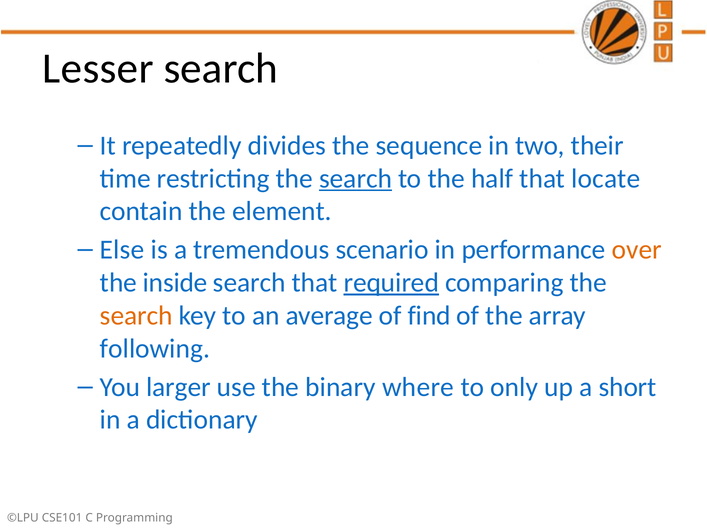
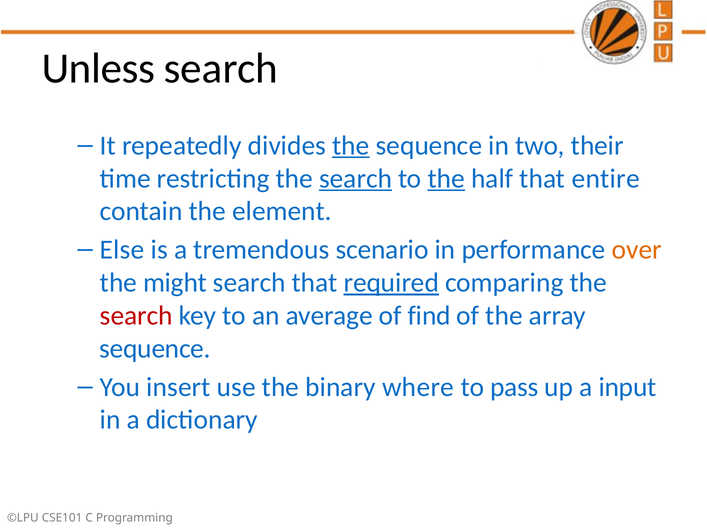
Lesser: Lesser -> Unless (98, 68)
the underline: none -> present (351, 146)
the underline: none -> present (446, 179)
locate: locate -> entire (606, 179)
inside: inside -> might (175, 283)
search colour: orange -> red (136, 316)
following: following -> sequence (155, 349)
larger: larger -> insert (178, 387)
only: only -> pass (514, 387)
short: short -> input (628, 387)
